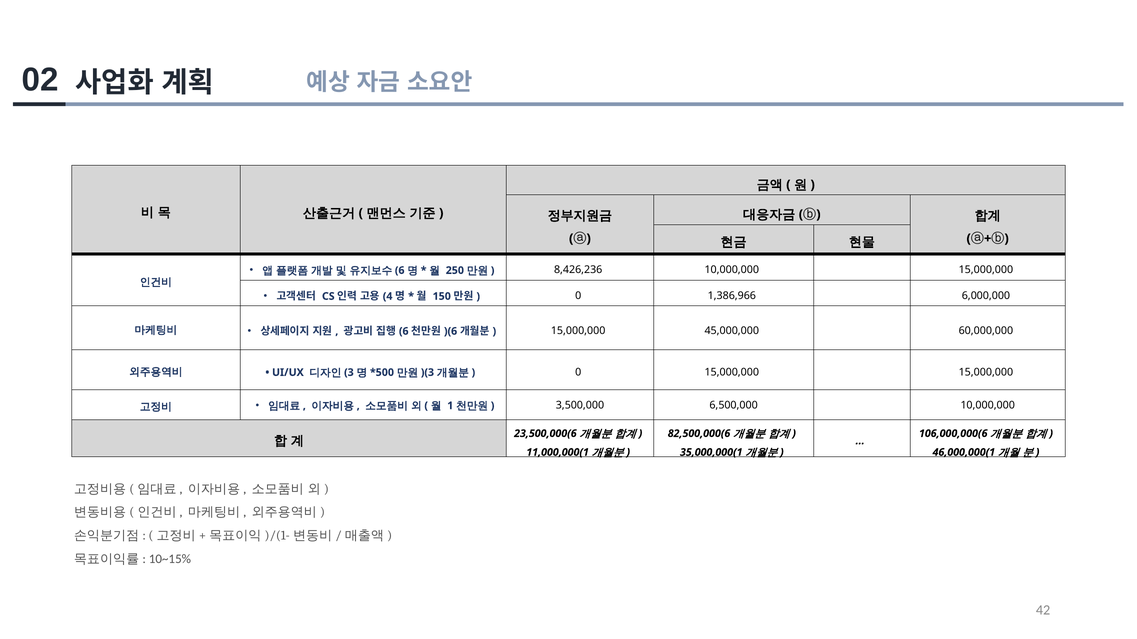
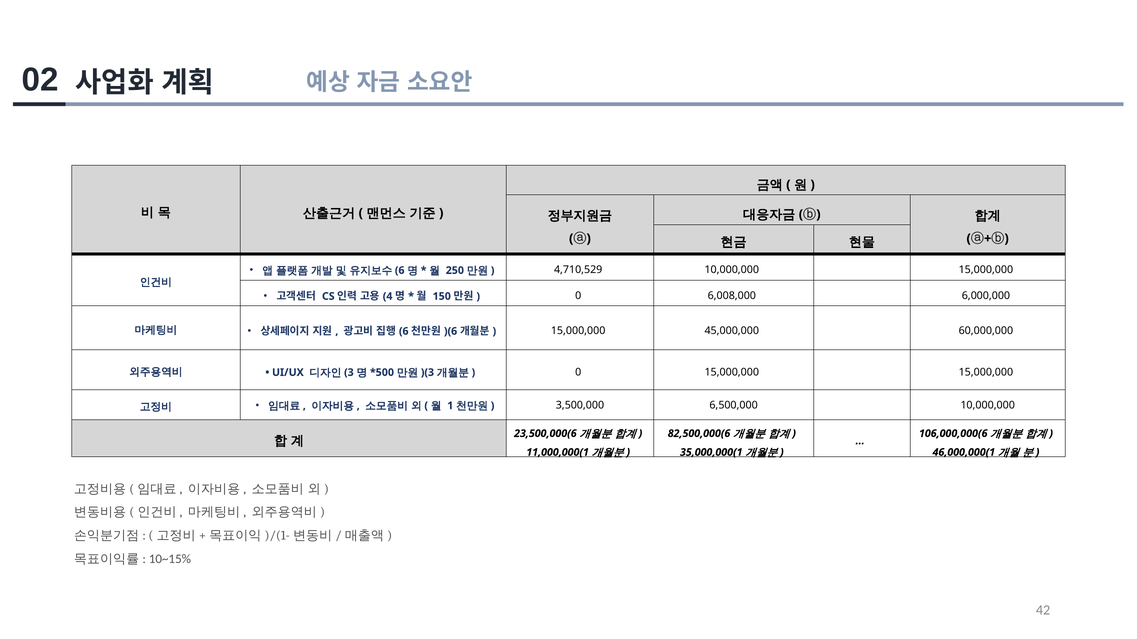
8,426,236: 8,426,236 -> 4,710,529 (578, 270)
1,386,966: 1,386,966 -> 6,008,000 (732, 296)
